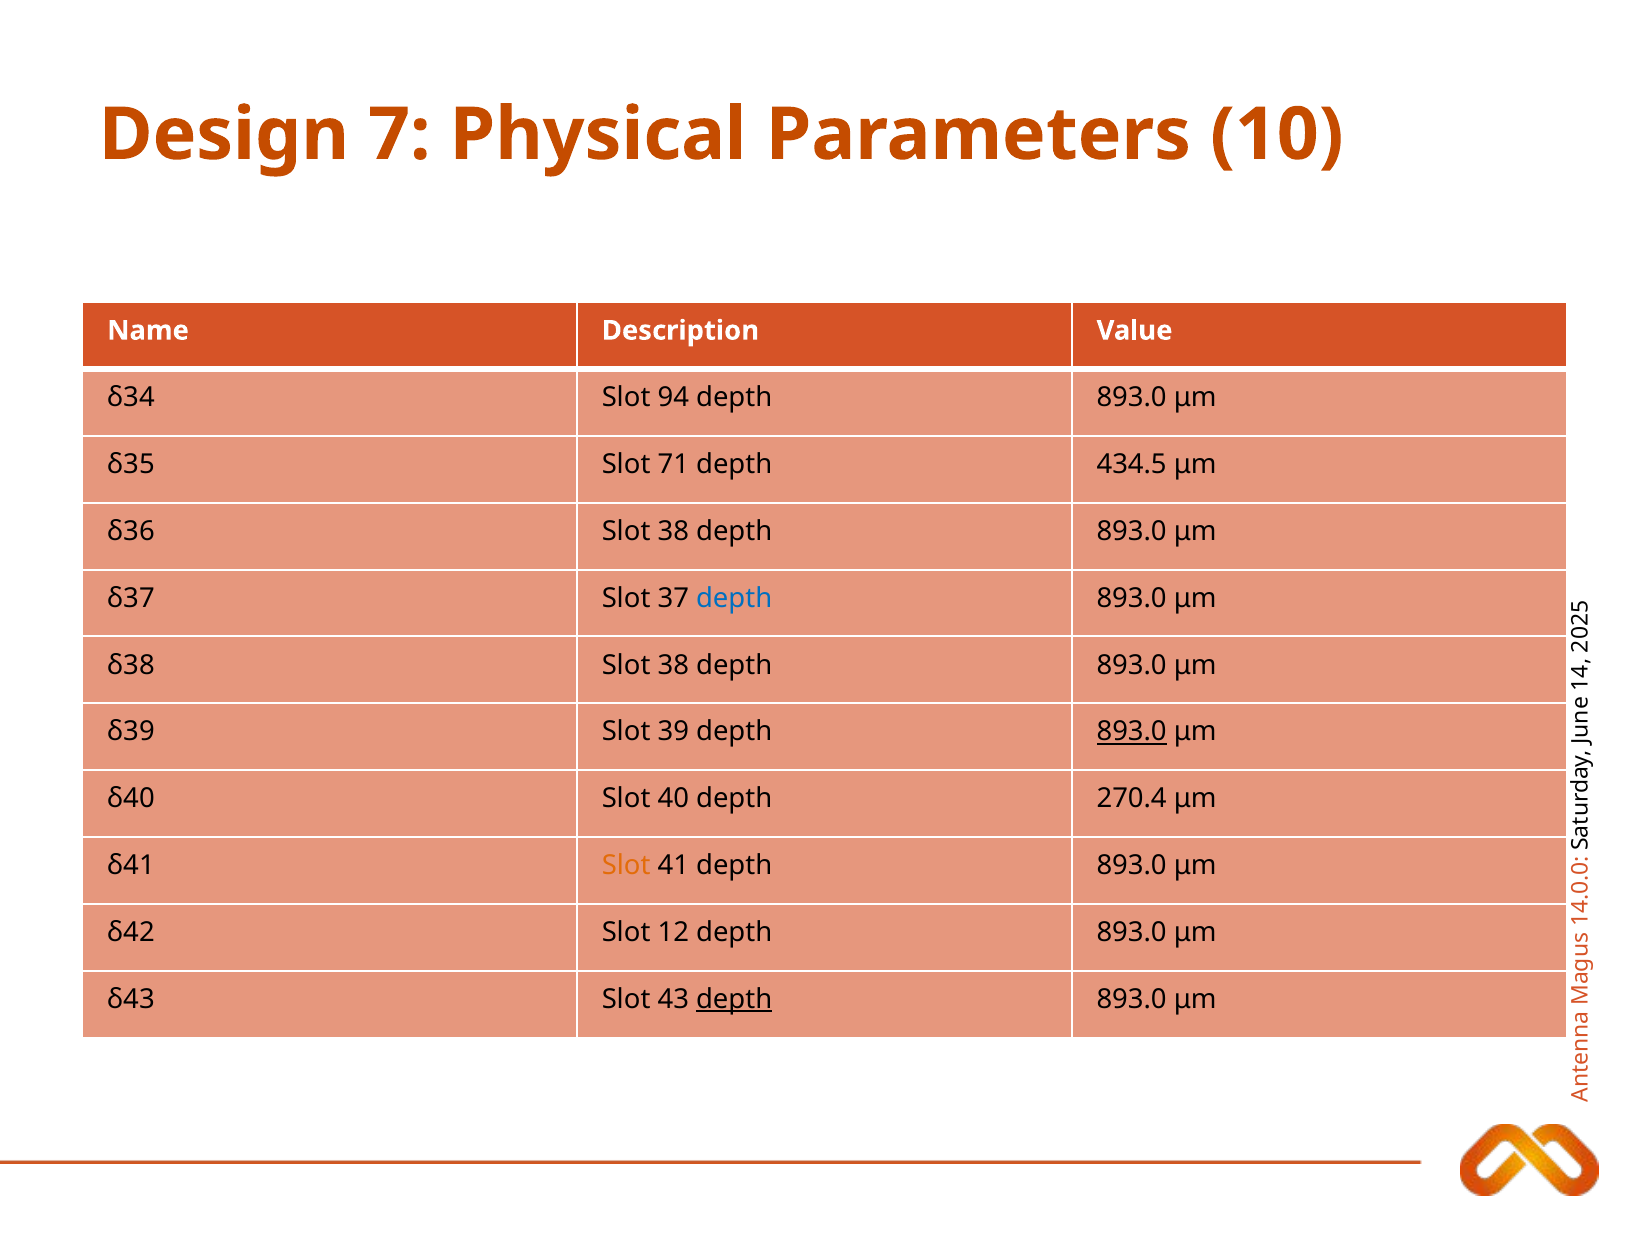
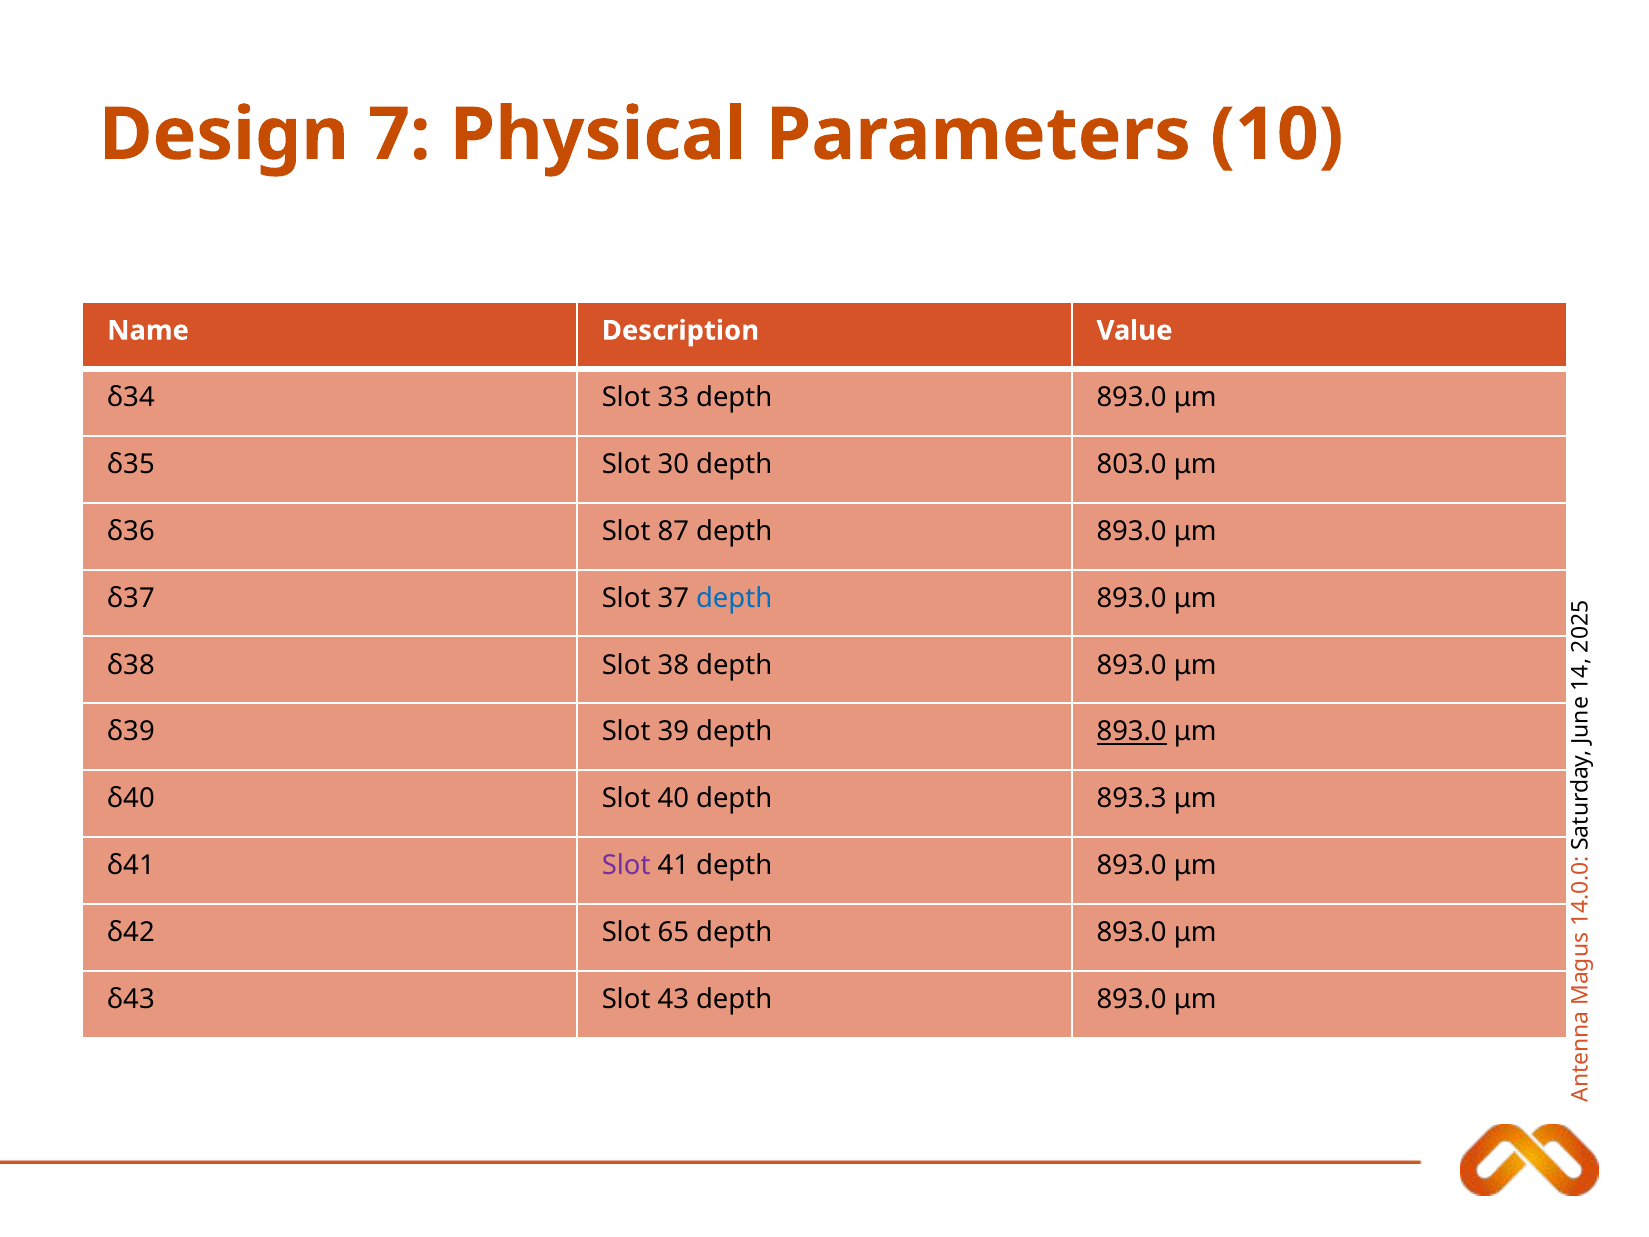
94: 94 -> 33 (673, 397)
71: 71 -> 30 (673, 464)
434.5: 434.5 -> 803.0 (1132, 464)
δ36 Slot 38: 38 -> 87 (673, 531)
270.4: 270.4 -> 893.3 (1132, 799)
Slot colour: orange -> purple (626, 865)
12: 12 -> 65 (673, 932)
depth underline: present -> none (734, 999)
